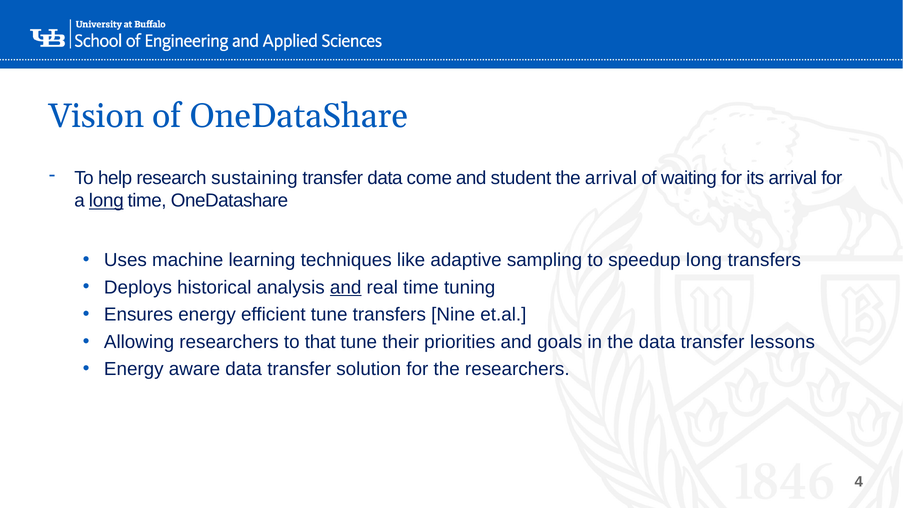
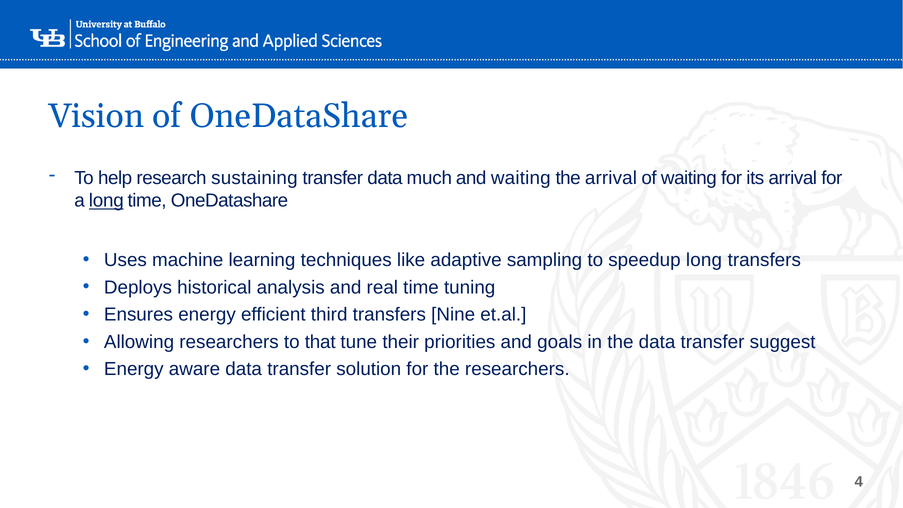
come: come -> much (429, 178)
and student: student -> waiting (521, 178)
and underline: present -> none (346, 287)
efficient tune: tune -> third (329, 315)
lessons: lessons -> suggest (783, 342)
